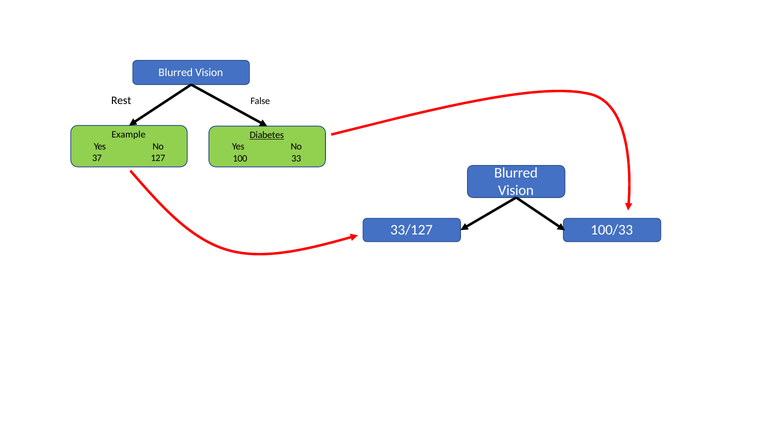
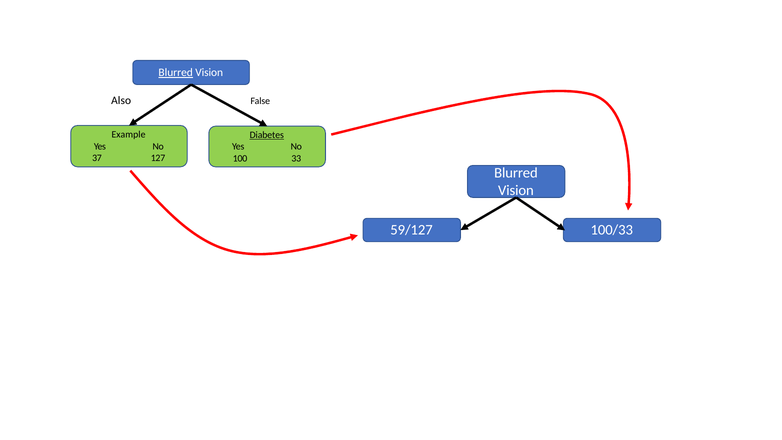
Blurred underline: none -> present (176, 73)
Rest: Rest -> Also (121, 100)
33/127: 33/127 -> 59/127 (412, 230)
